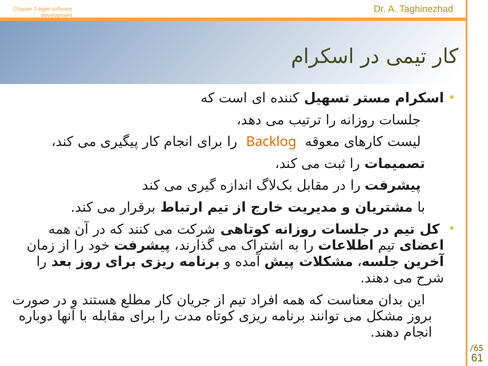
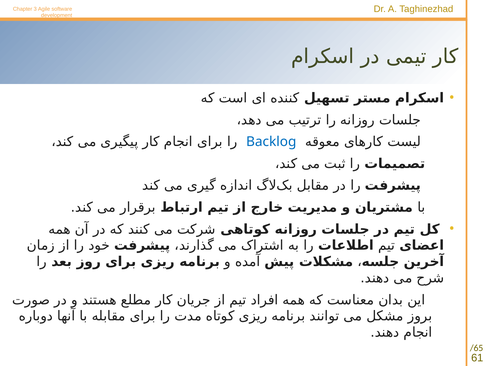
Backlog colour: orange -> blue (271, 142)
